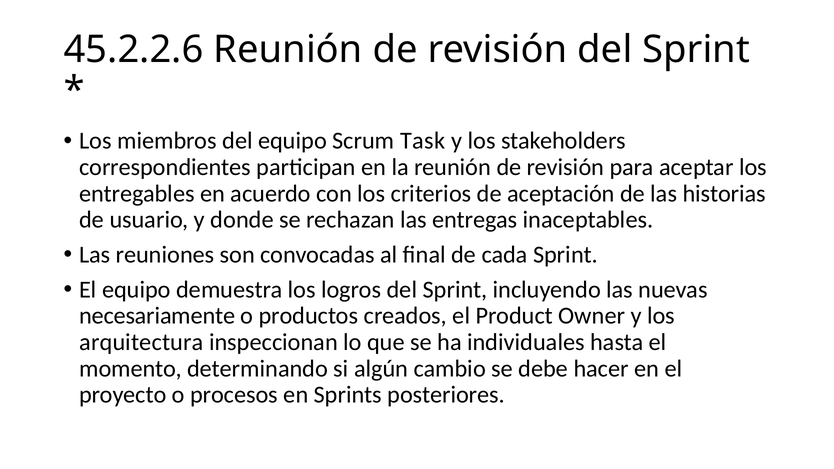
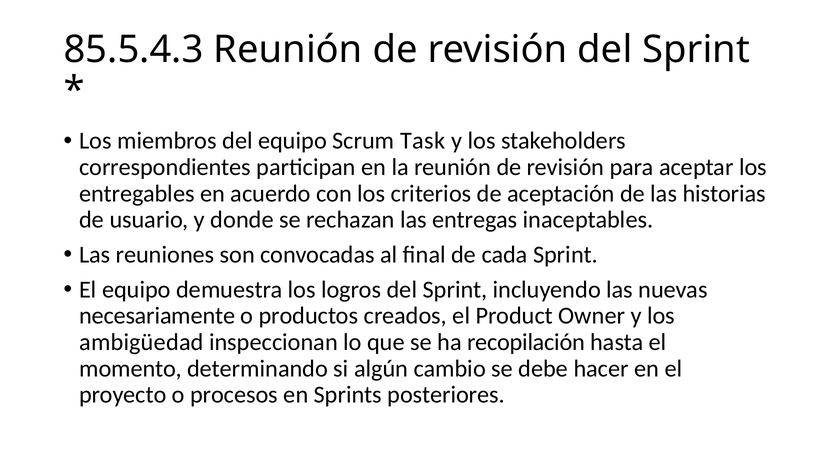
45.2.2.6: 45.2.2.6 -> 85.5.4.3 (134, 49)
arquitectura: arquitectura -> ambigüedad (141, 342)
individuales: individuales -> recopilación (526, 342)
